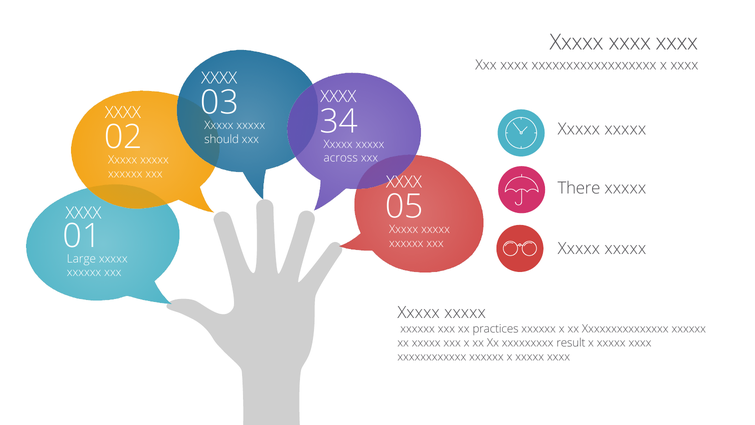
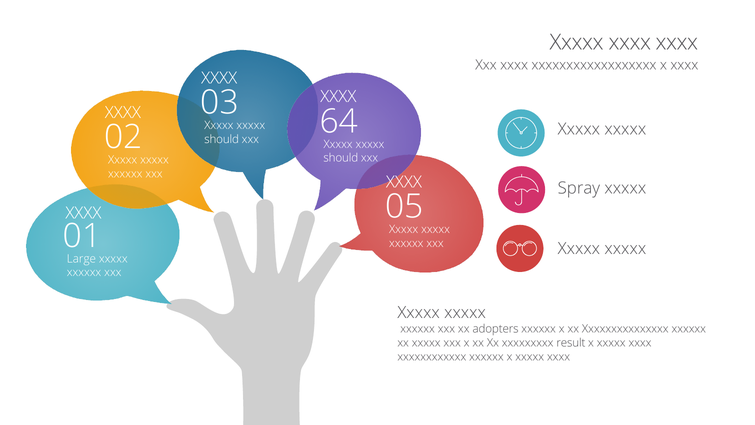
34: 34 -> 64 (339, 121)
across: across -> should (341, 158)
There: There -> Spray (579, 188)
practices: practices -> adopters (496, 329)
